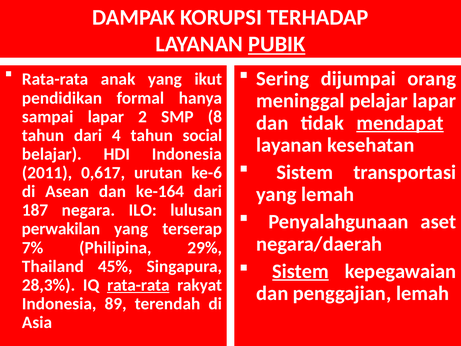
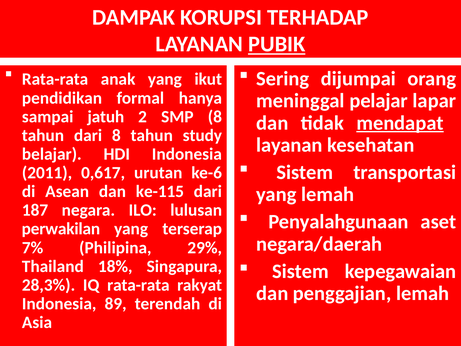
sampai lapar: lapar -> jatuh (106, 117)
dari 4: 4 -> 8 (116, 135)
social: social -> study (202, 135)
ke-164: ke-164 -> ke-115 (160, 191)
45%: 45% -> 18% (115, 266)
Sistem underline: present -> none (301, 271)
rata-rata underline: present -> none (138, 285)
